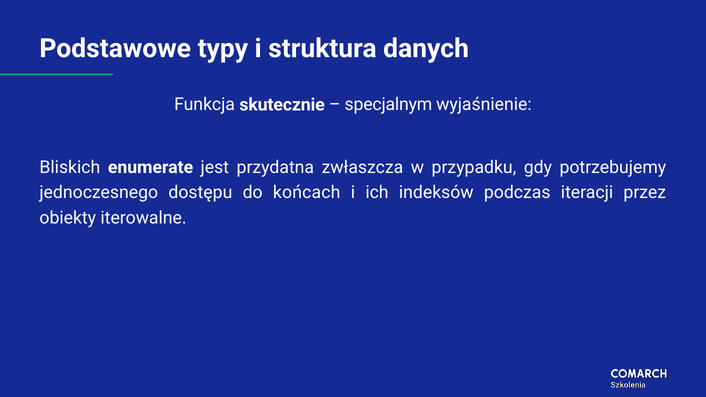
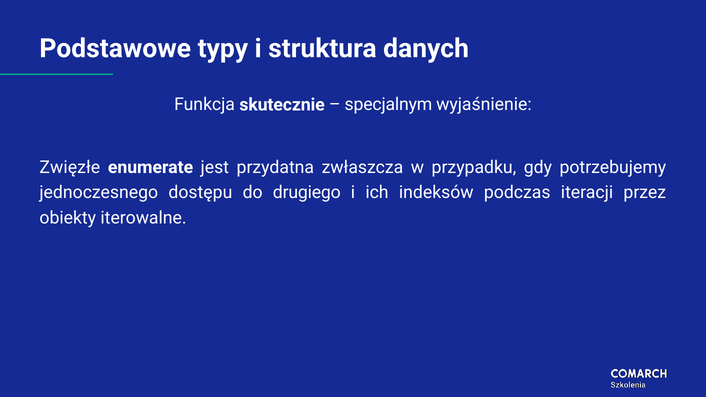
Bliskich: Bliskich -> Zwięzłe (70, 167)
końcach: końcach -> drugiego (307, 193)
